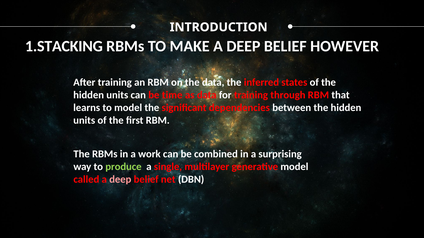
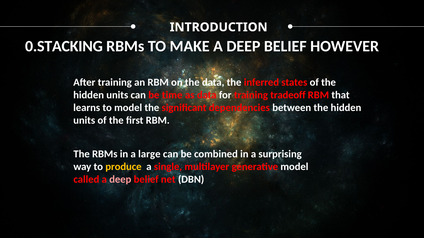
1.STACKING: 1.STACKING -> 0.STACKING (64, 46)
through: through -> tradeoff (288, 95)
work: work -> large (149, 154)
produce colour: light green -> yellow (123, 167)
